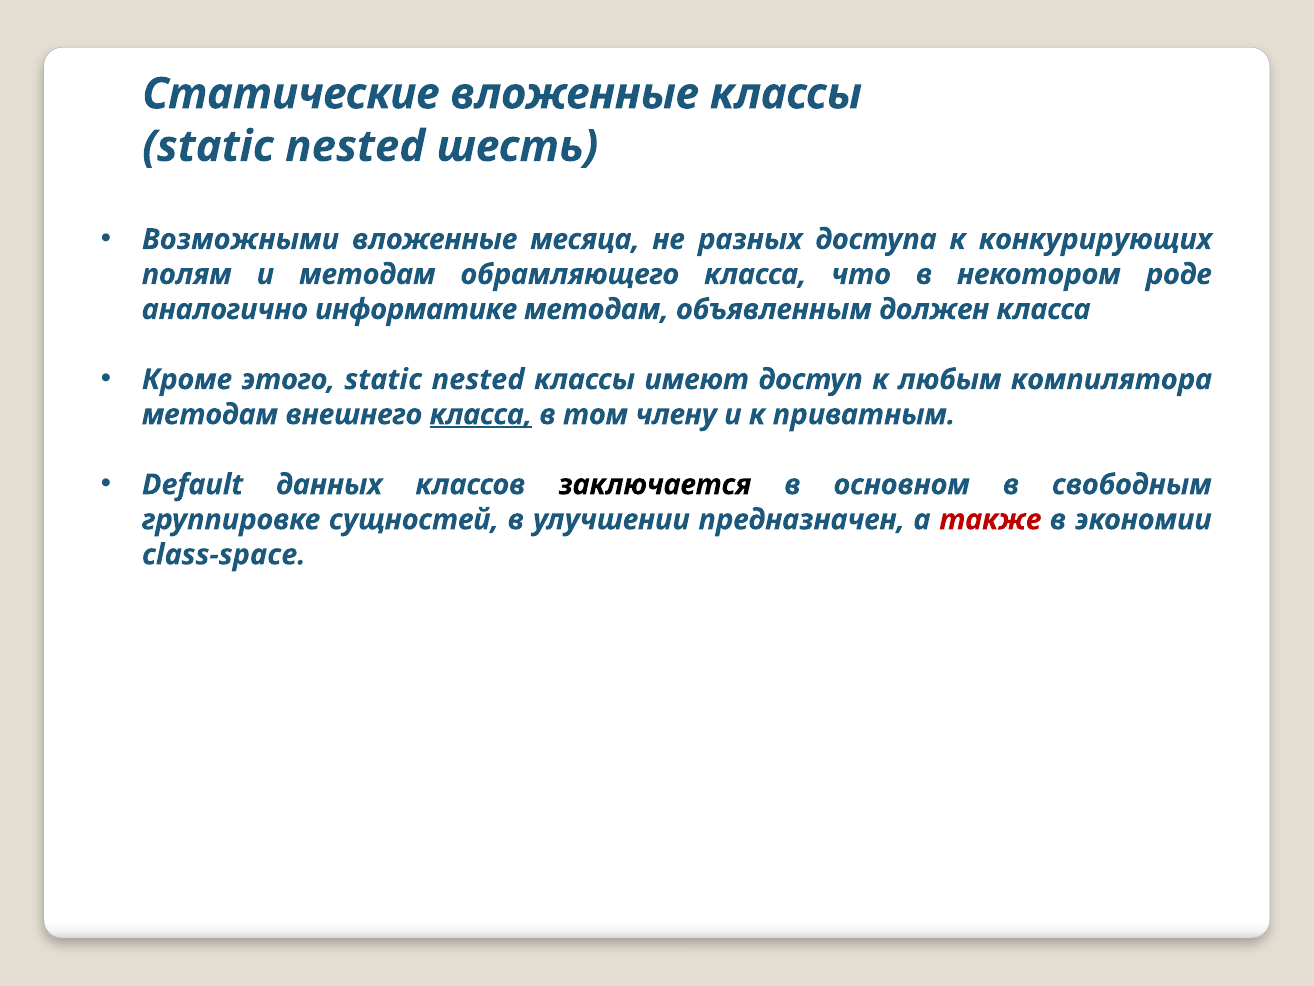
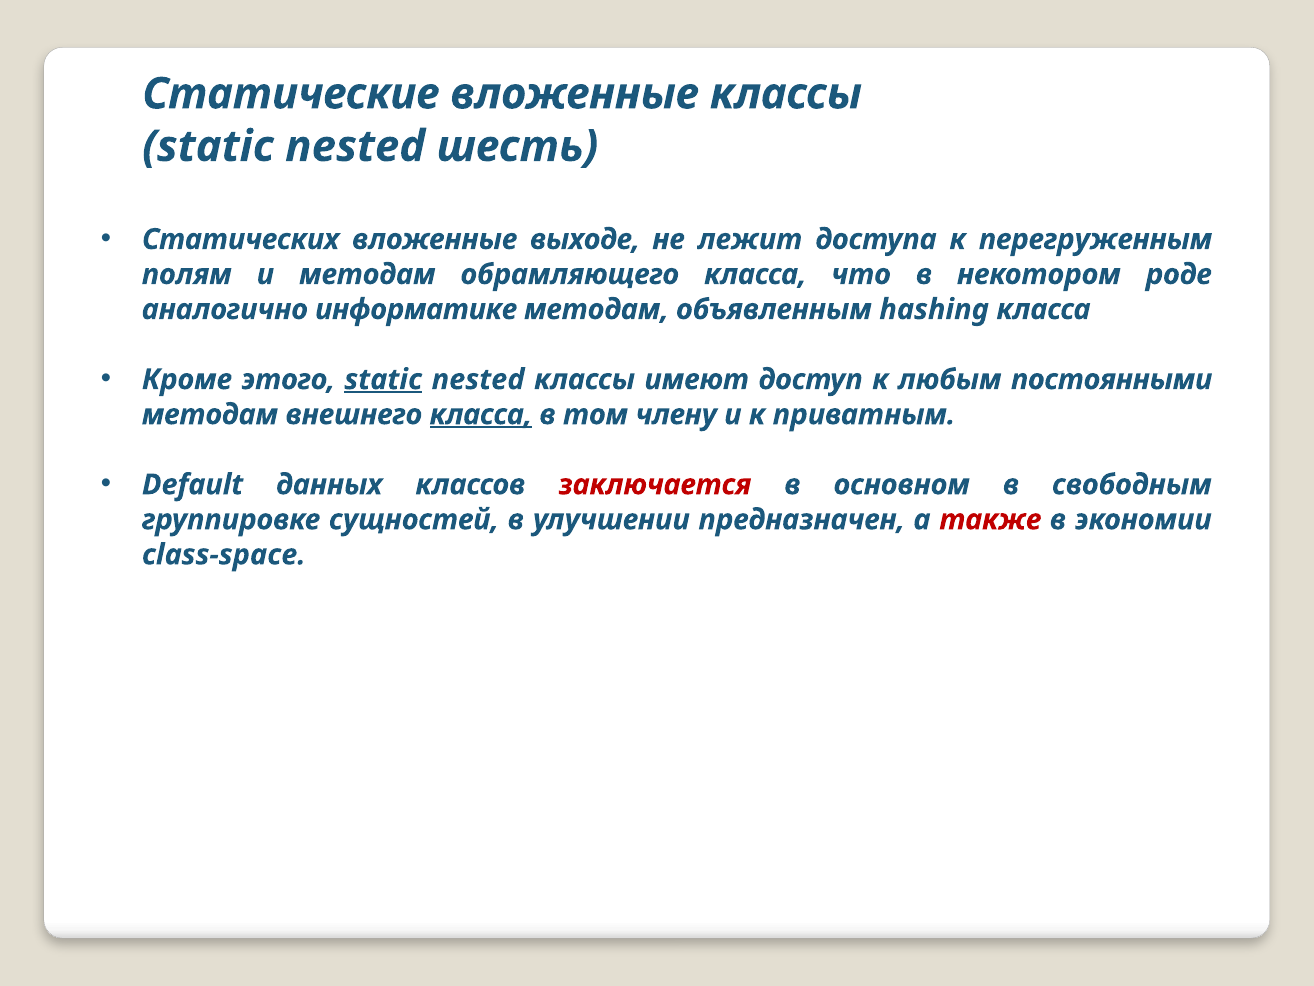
Возможными: Возможными -> Статических (241, 239)
месяца: месяца -> выходе (585, 239)
разных: разных -> лежит (750, 239)
конкурирующих: конкурирующих -> перегруженным (1096, 239)
должен: должен -> hashing (934, 309)
static underline: none -> present (383, 379)
компилятора: компилятора -> постоянными (1112, 379)
заключается colour: black -> red (655, 484)
